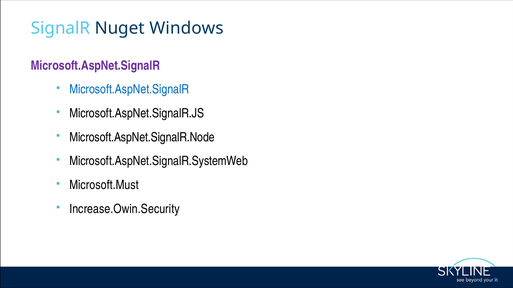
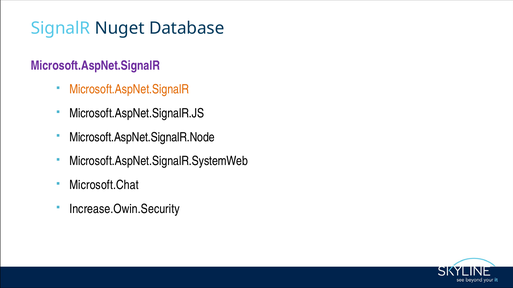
Windows: Windows -> Database (187, 28)
Microsoft.AspNet.SignalR colour: blue -> orange (129, 90)
Microsoft.Must: Microsoft.Must -> Microsoft.Chat (104, 185)
